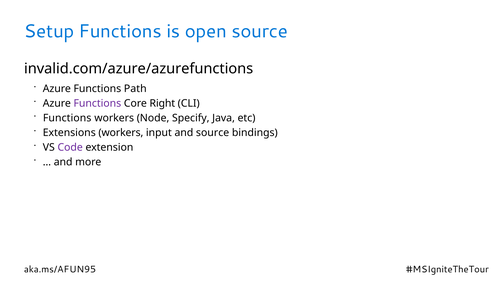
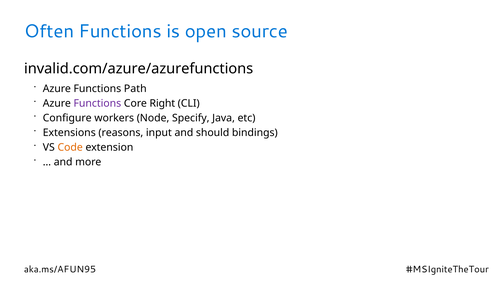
Setup: Setup -> Often (49, 31)
Functions: Functions -> Configure (67, 118)
Extensions workers: workers -> reasons (121, 133)
and source: source -> should (213, 133)
Code colour: purple -> orange (70, 147)
